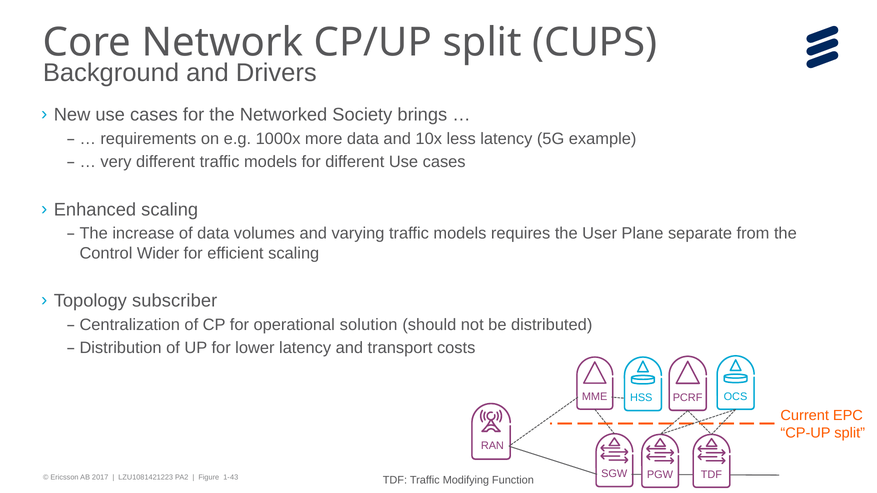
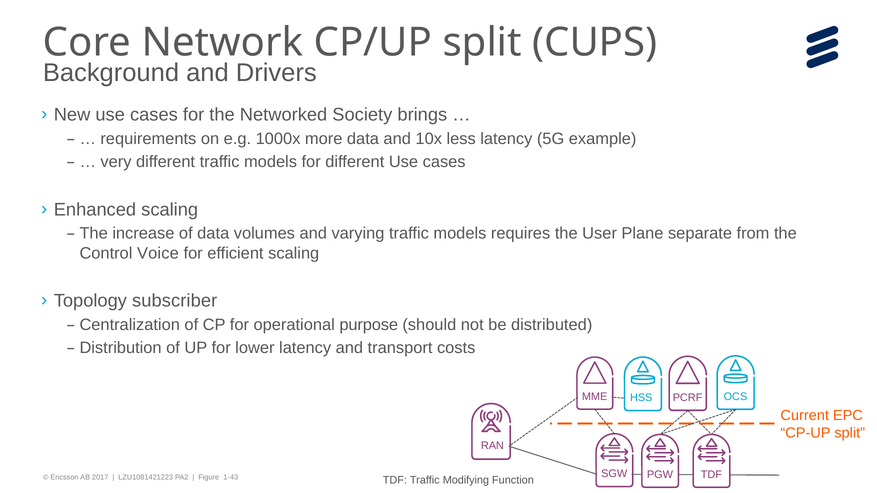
Wider: Wider -> Voice (158, 253)
solution: solution -> purpose (369, 325)
